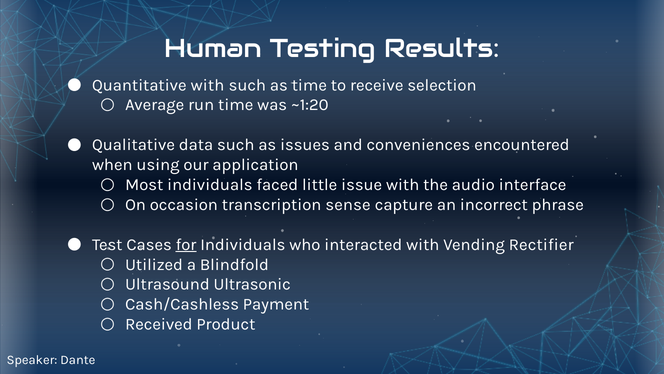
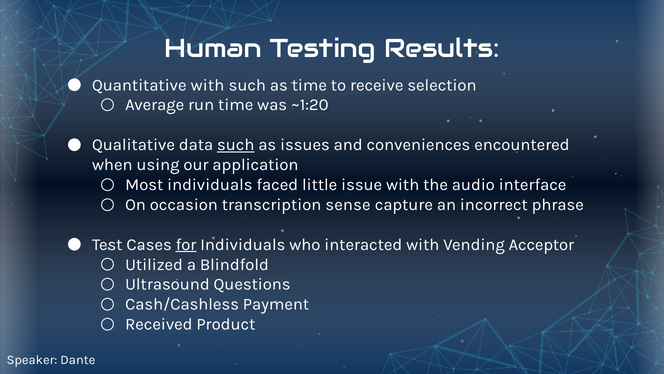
such underline: none -> present (236, 145)
Rectifier: Rectifier -> Acceptor (541, 244)
Ultrasonic: Ultrasonic -> Questions (252, 284)
